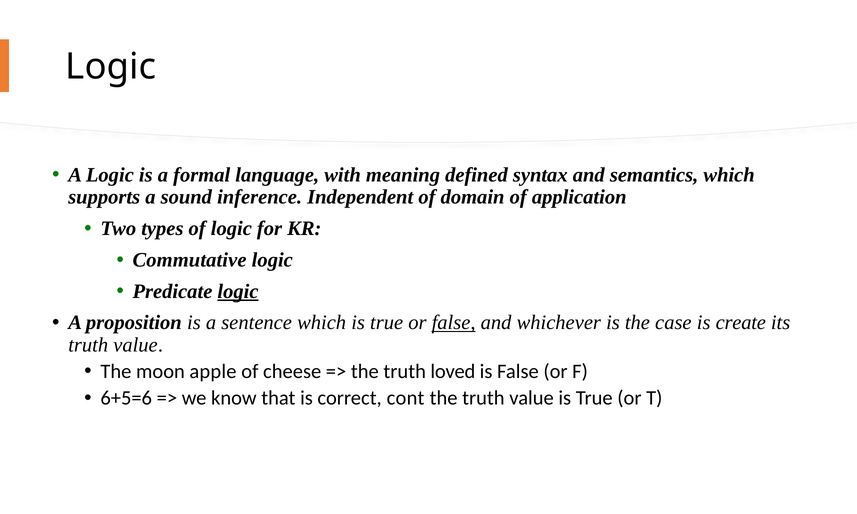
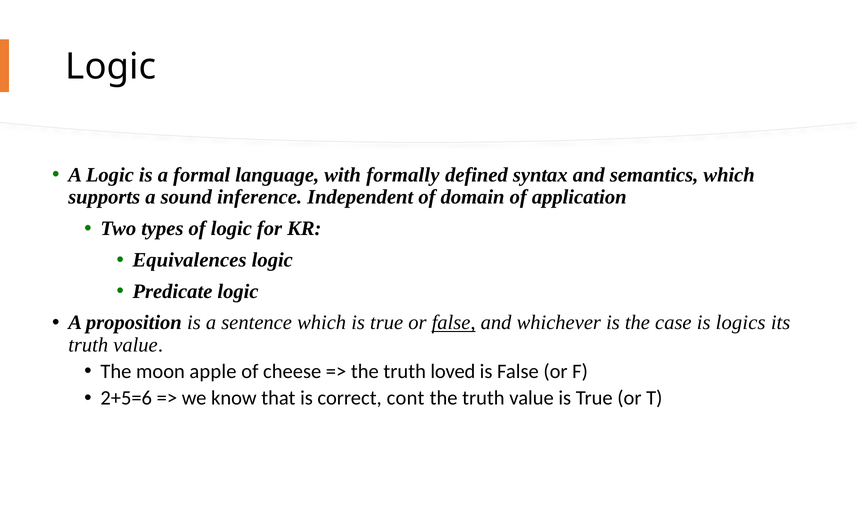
meaning: meaning -> formally (403, 175)
Commutative: Commutative -> Equivalences (190, 260)
logic underline: present -> none (238, 292)
create: create -> logics (741, 323)
6+5=6: 6+5=6 -> 2+5=6 (126, 398)
